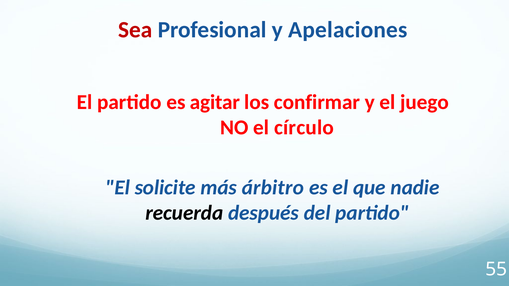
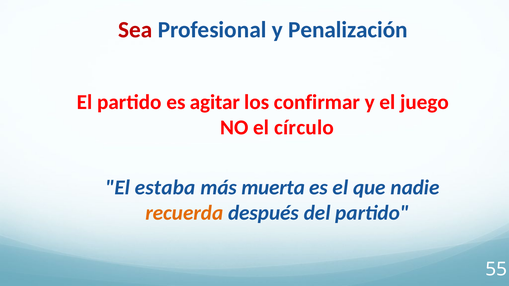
Apelaciones: Apelaciones -> Penalización (348, 30)
solicite: solicite -> estaba (165, 188)
árbitro: árbitro -> muerta (273, 188)
recuerda colour: black -> orange (184, 213)
